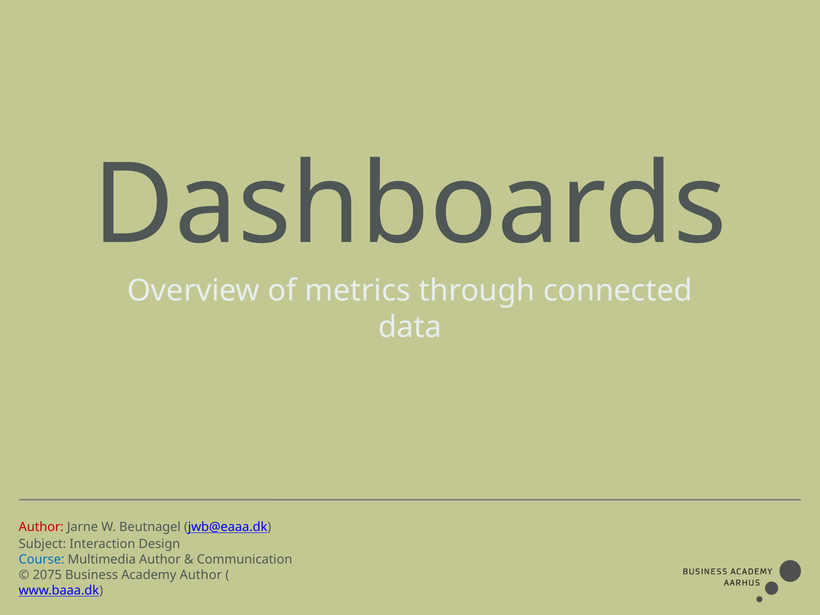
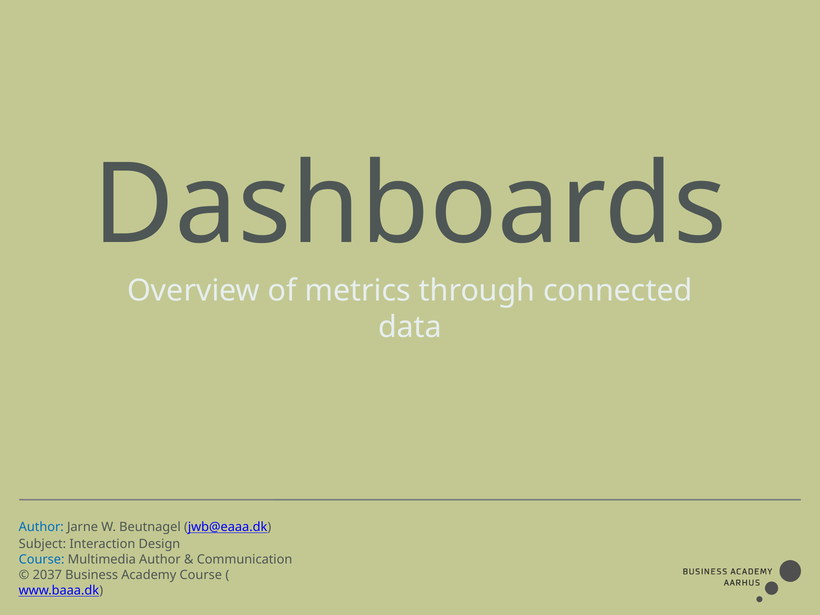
Author colour: red -> blue (41, 527)
2075: 2075 -> 2037 (47, 575)
Academy Author: Author -> Course (201, 575)
